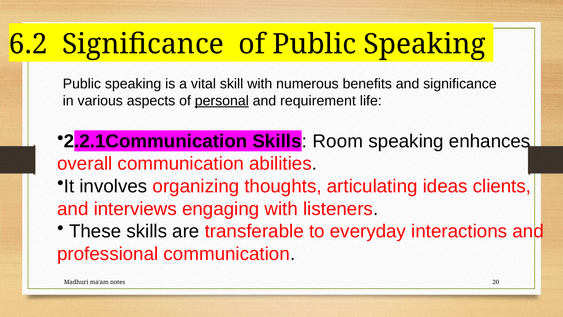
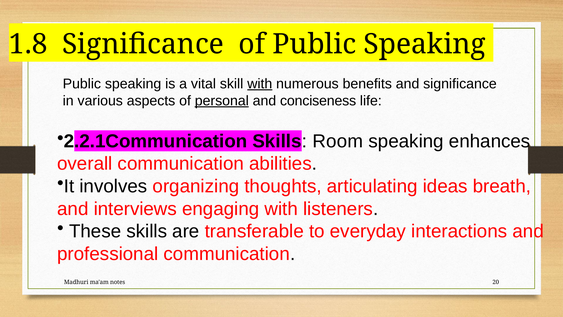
6.2: 6.2 -> 1.8 (28, 44)
with underline: none -> present (260, 84)
requirement: requirement -> conciseness (318, 101)
clients: clients -> breath (502, 186)
